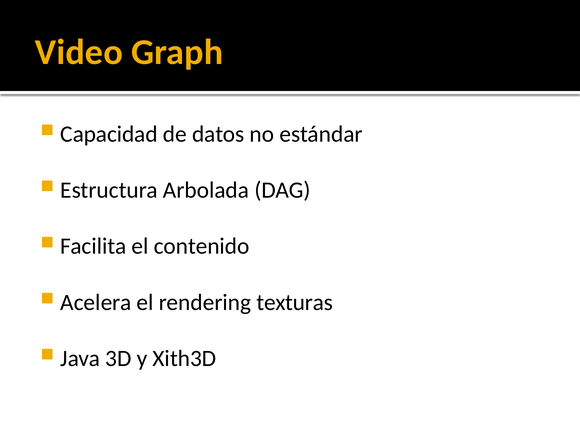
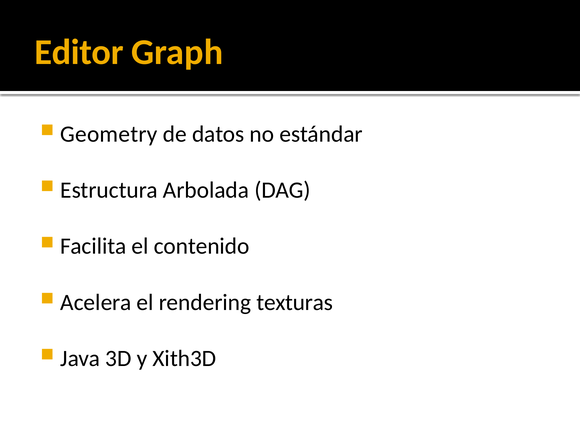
Video: Video -> Editor (79, 52)
Capacidad: Capacidad -> Geometry (109, 134)
